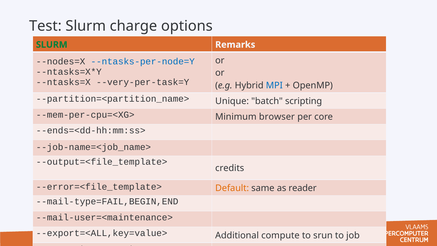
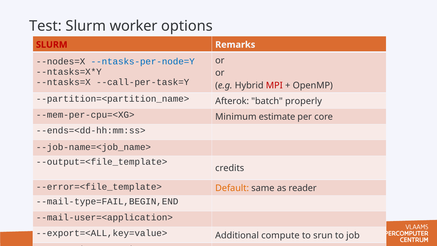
charge: charge -> worker (134, 26)
SLURM colour: green -> red (52, 45)
--very-per-task=Y: --very-per-task=Y -> --call-per-task=Y (143, 82)
MPI colour: blue -> red (274, 85)
Unique: Unique -> Afterok (232, 101)
scripting: scripting -> properly (304, 101)
browser: browser -> estimate (277, 117)
--mail-user=<maintenance>: --mail-user=<maintenance> -> --mail-user=<application> (104, 217)
